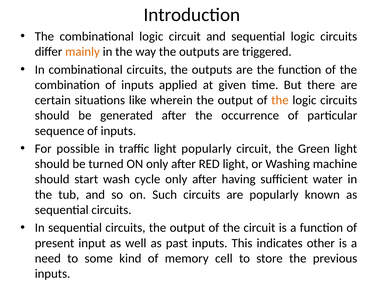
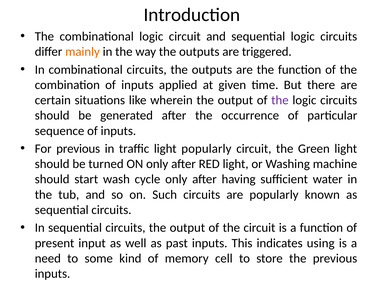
the colour: orange -> purple (280, 100)
For possible: possible -> previous (78, 149)
other: other -> using (321, 243)
